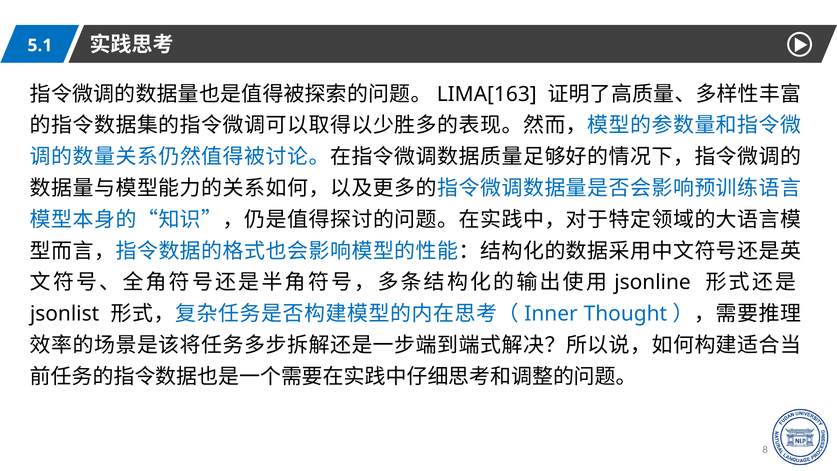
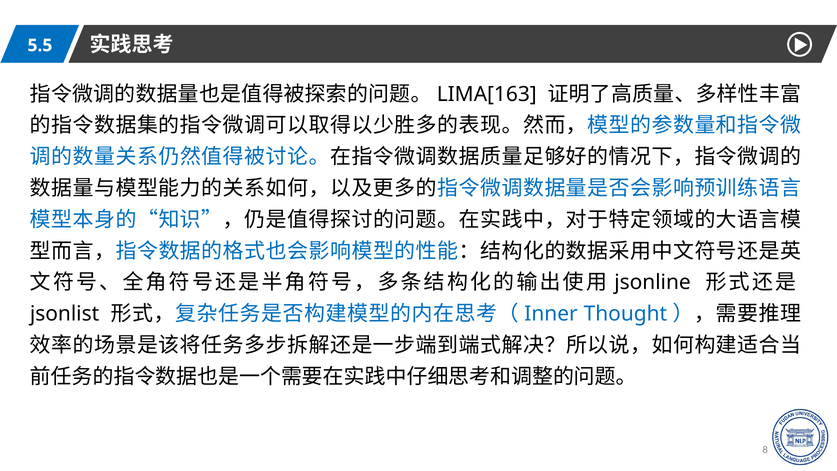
5.1: 5.1 -> 5.5 (40, 45)
